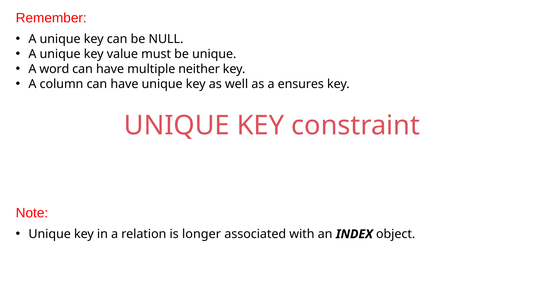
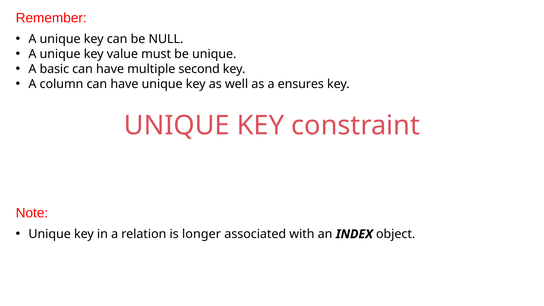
word: word -> basic (54, 69)
neither: neither -> second (199, 69)
